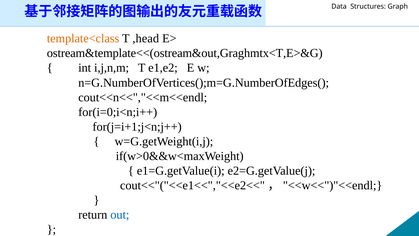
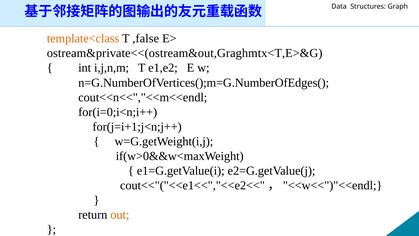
,head: ,head -> ,false (146, 39)
ostream&template<<(ostream&out,Graghmtx<T,E>&G: ostream&template<<(ostream&out,Graghmtx<T,E>&G -> ostream&private<<(ostream&out,Graghmtx<T,E>&G (185, 53)
out colour: blue -> orange (120, 215)
